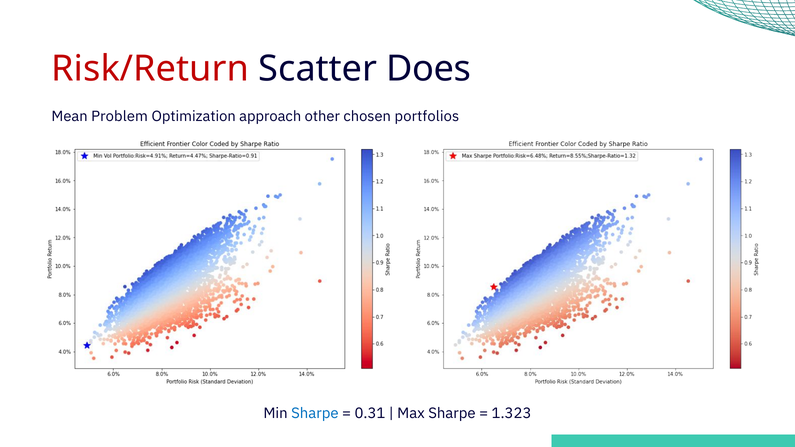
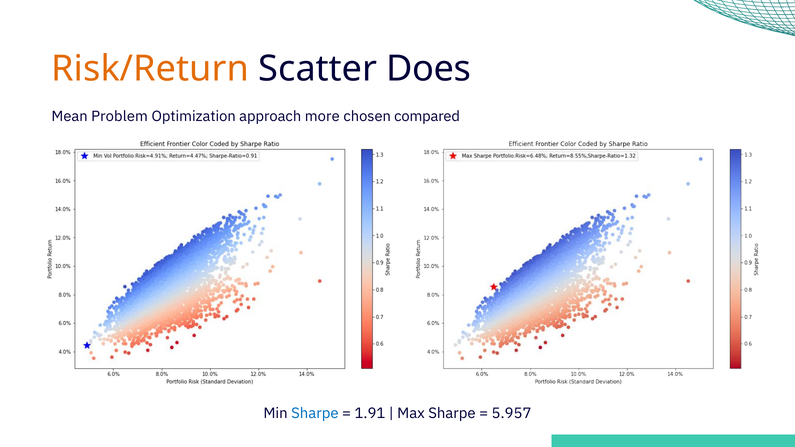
Risk/Return colour: red -> orange (150, 69)
other: other -> more (322, 116)
portfolios: portfolios -> compared (427, 116)
0.31: 0.31 -> 1.91 (370, 413)
1.323: 1.323 -> 5.957 (512, 413)
